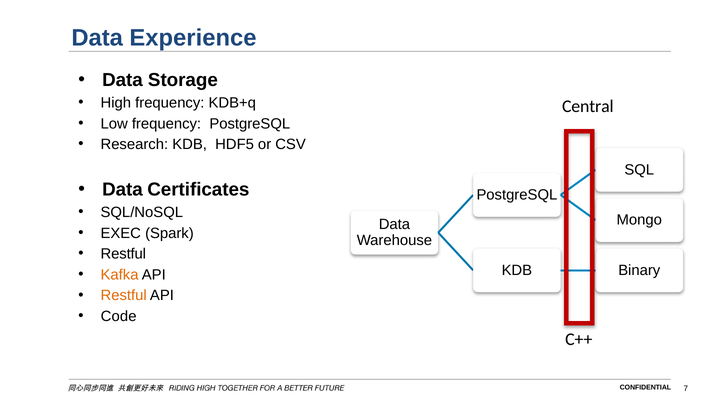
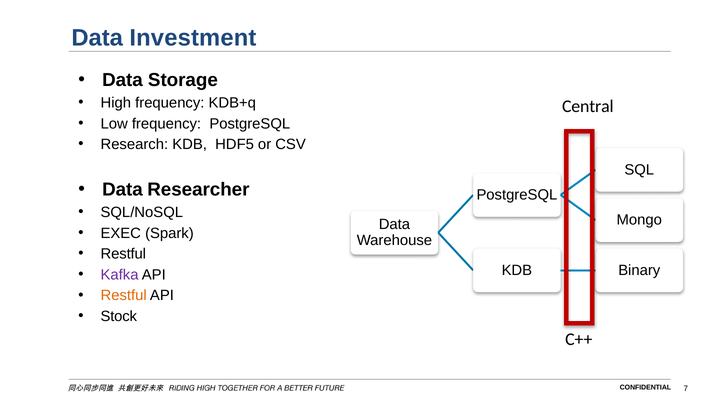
Experience: Experience -> Investment (193, 38)
Certificates: Certificates -> Researcher (198, 190)
Kafka colour: orange -> purple (120, 275)
Code: Code -> Stock (119, 316)
